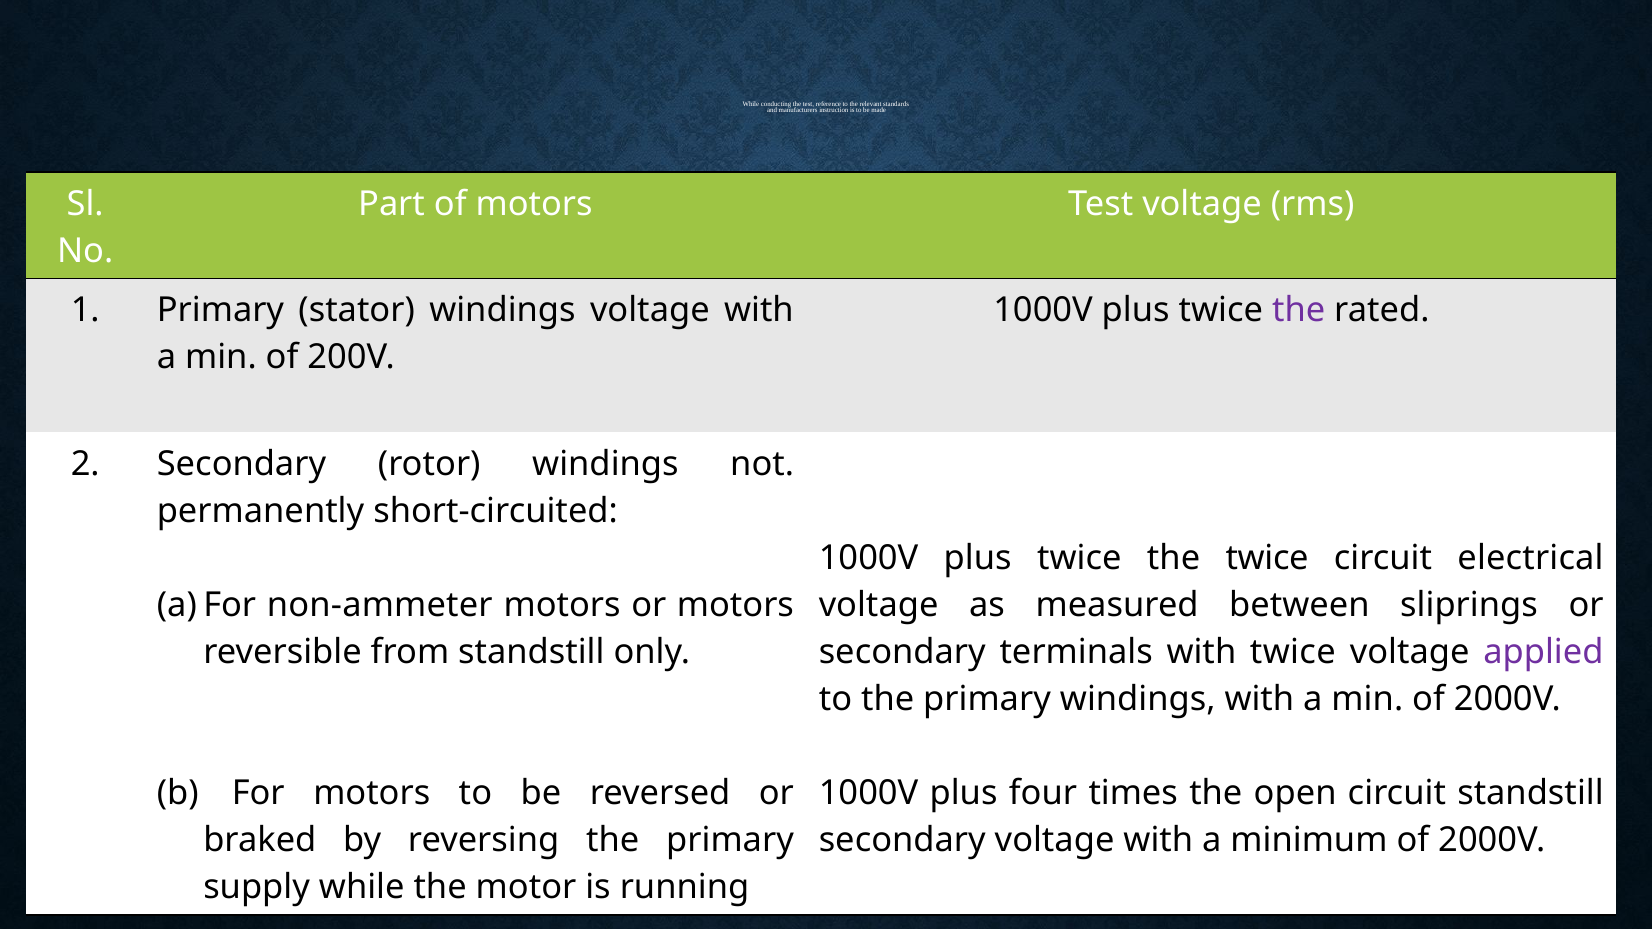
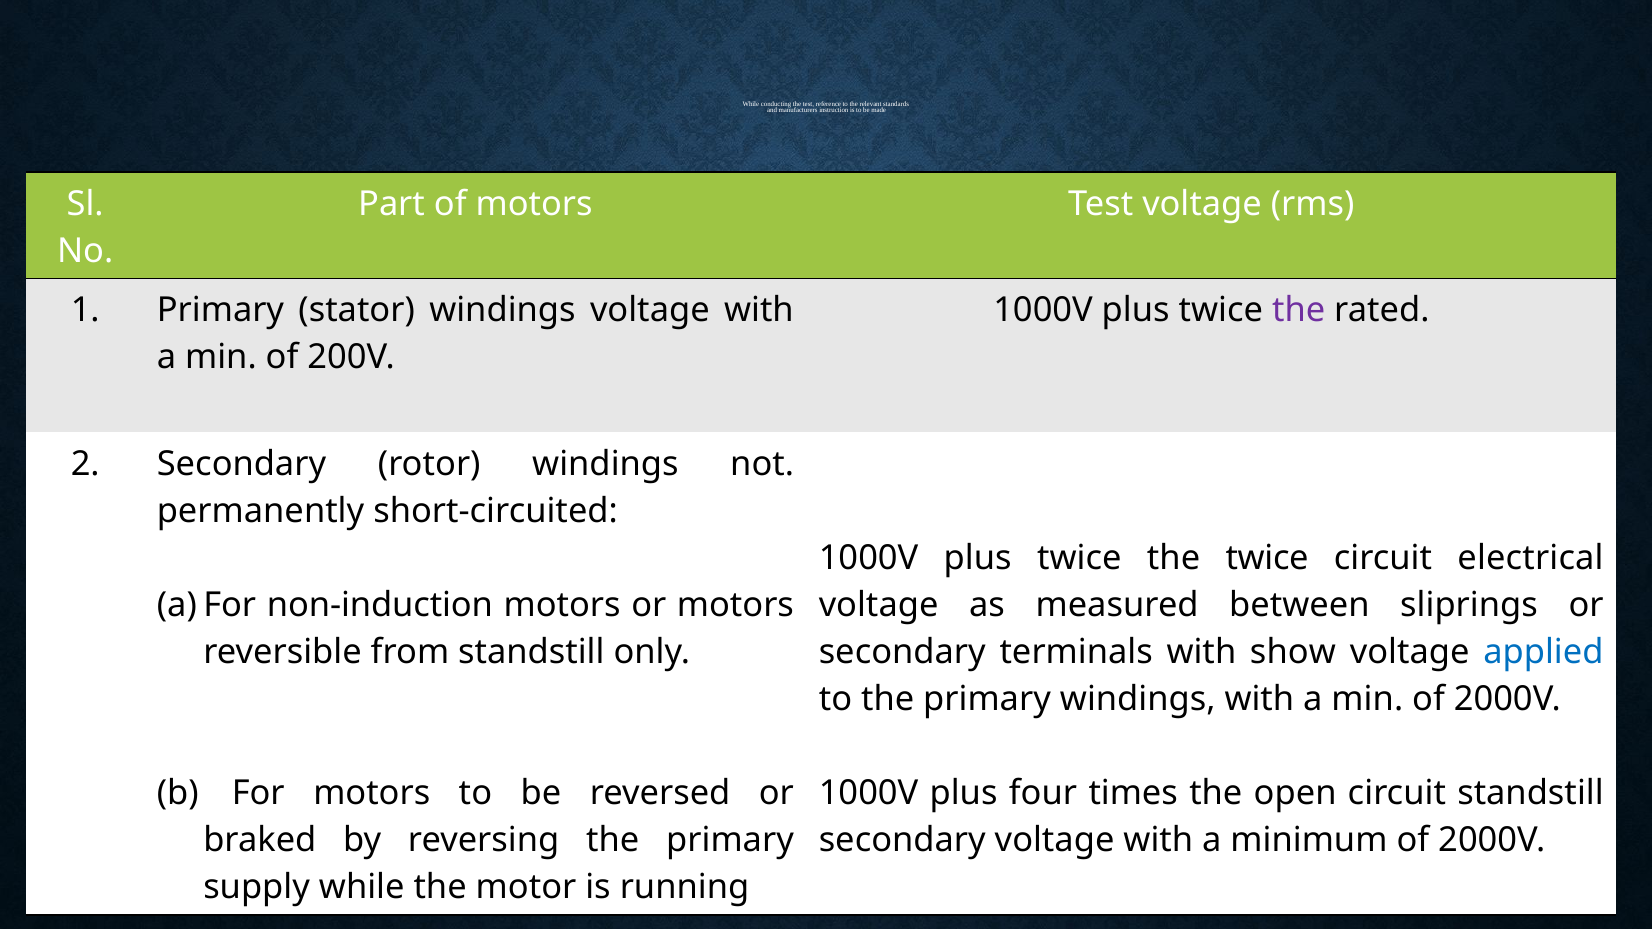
non-ammeter: non-ammeter -> non-induction (380, 605)
with twice: twice -> show (1293, 652)
applied colour: purple -> blue (1543, 652)
